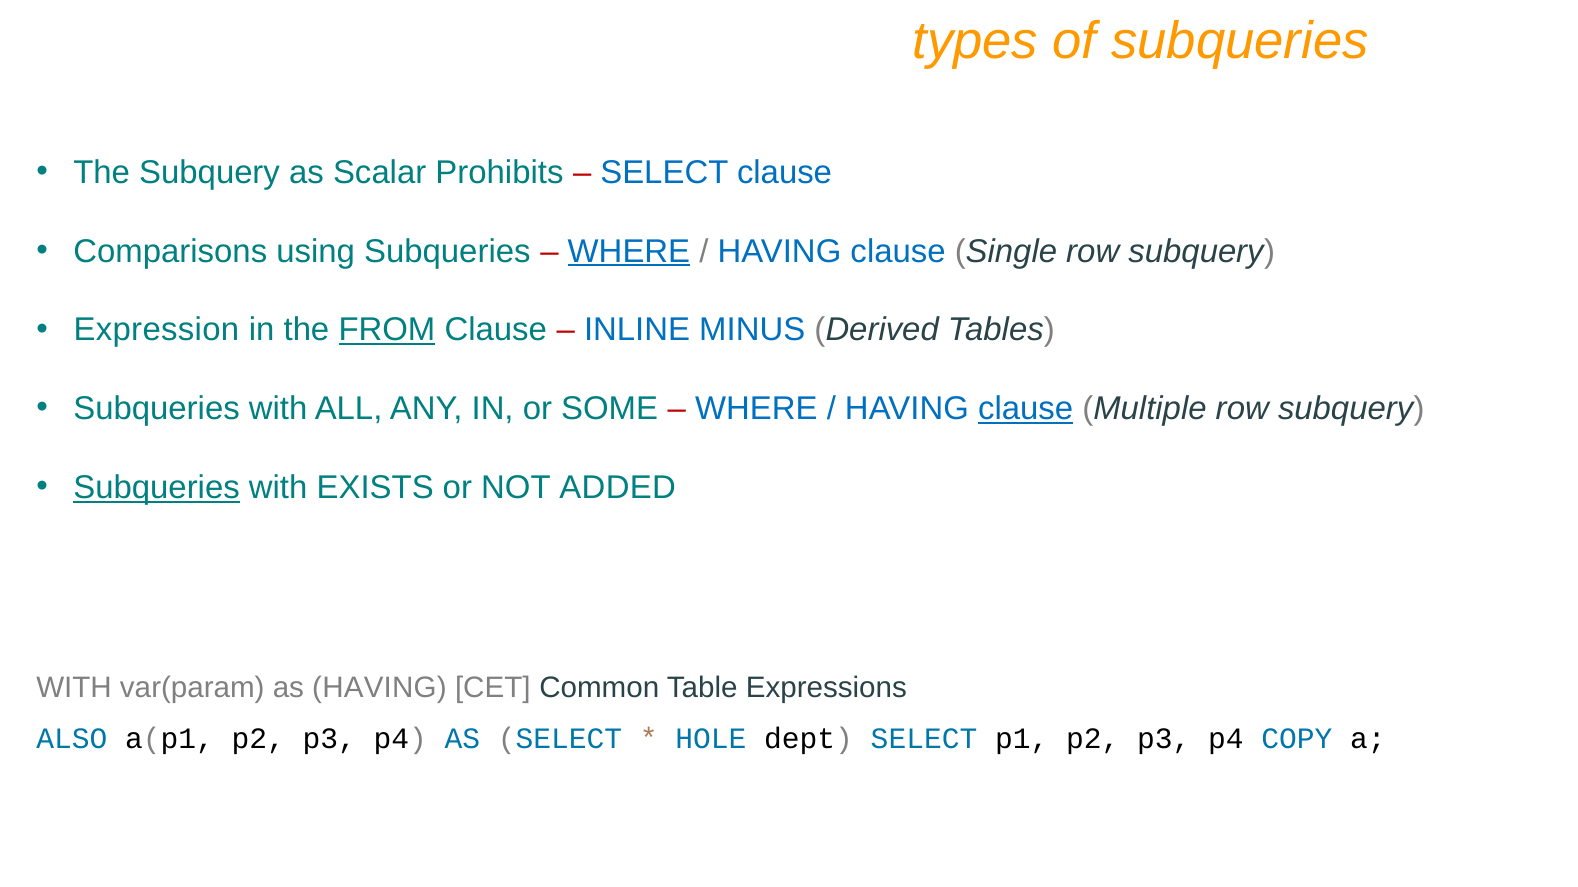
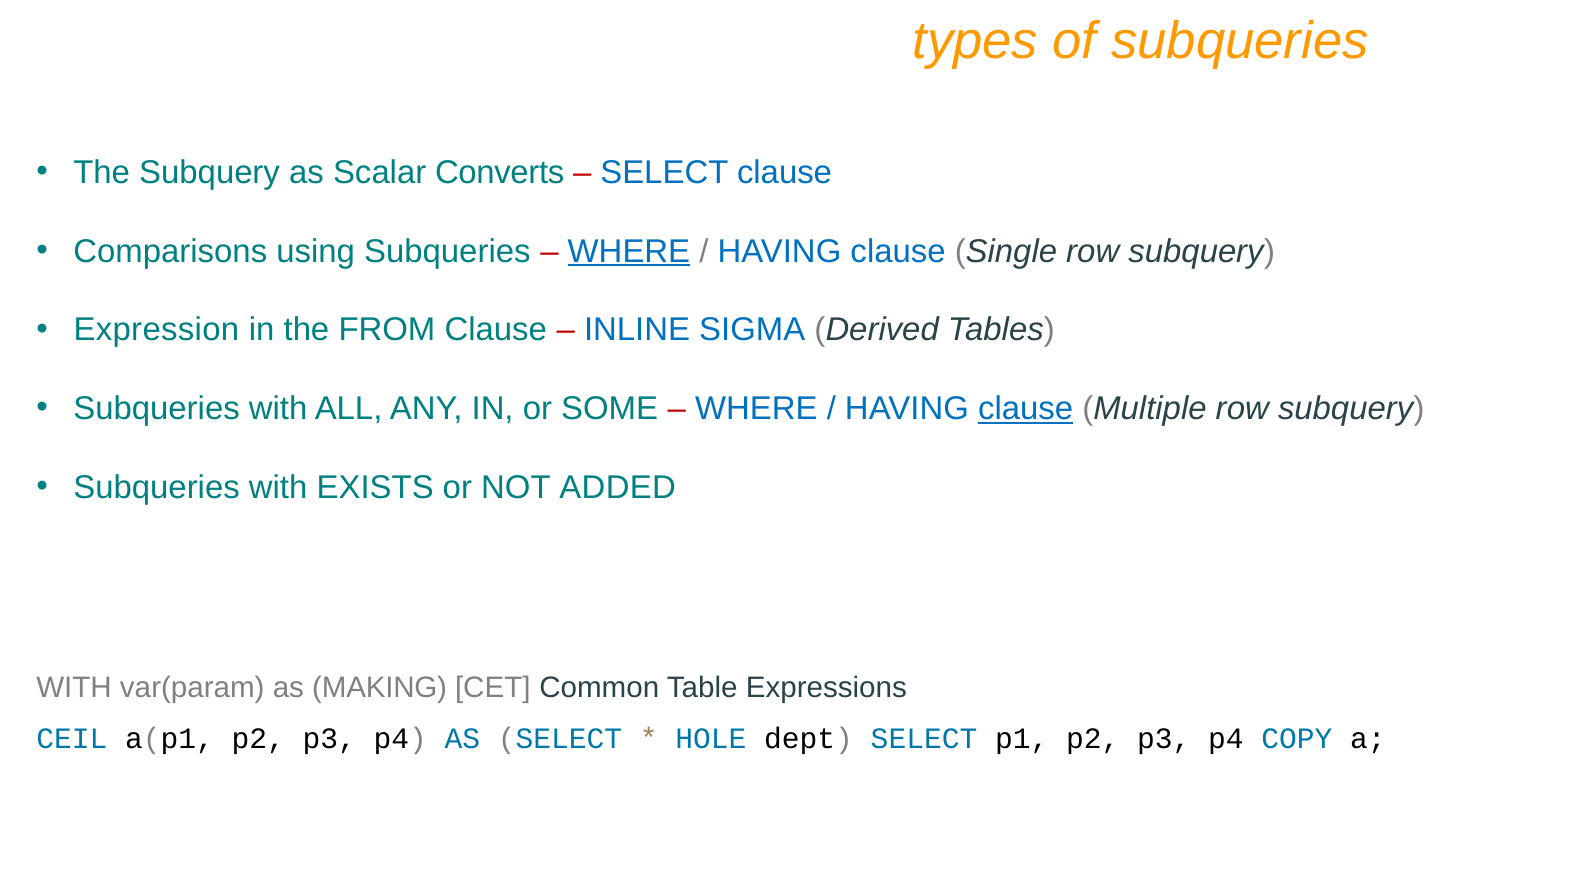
Prohibits: Prohibits -> Converts (500, 172)
FROM underline: present -> none (387, 330)
MINUS: MINUS -> SIGMA (752, 330)
Subqueries underline: present -> none (157, 488)
as HAVING: HAVING -> MAKING (380, 688)
ALSO: ALSO -> CEIL (72, 739)
